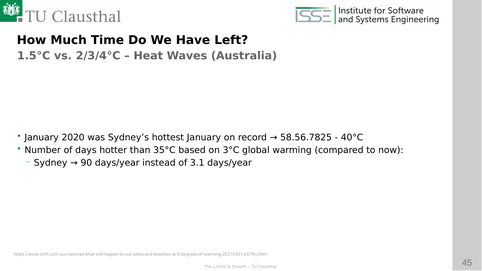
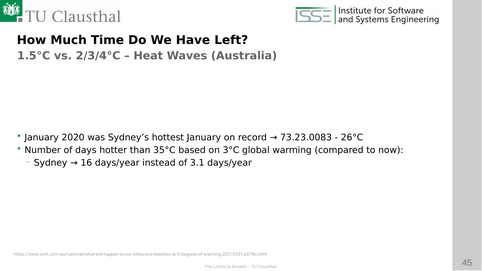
58.56.7825: 58.56.7825 -> 73.23.0083 (306, 137)
40°C: 40°C -> 26°C (352, 137)
90: 90 -> 16 (86, 163)
